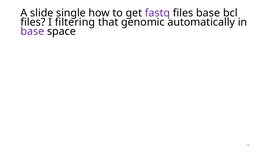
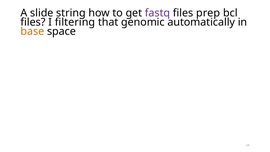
single: single -> string (71, 13)
files base: base -> prep (208, 13)
base colour: purple -> orange (32, 31)
